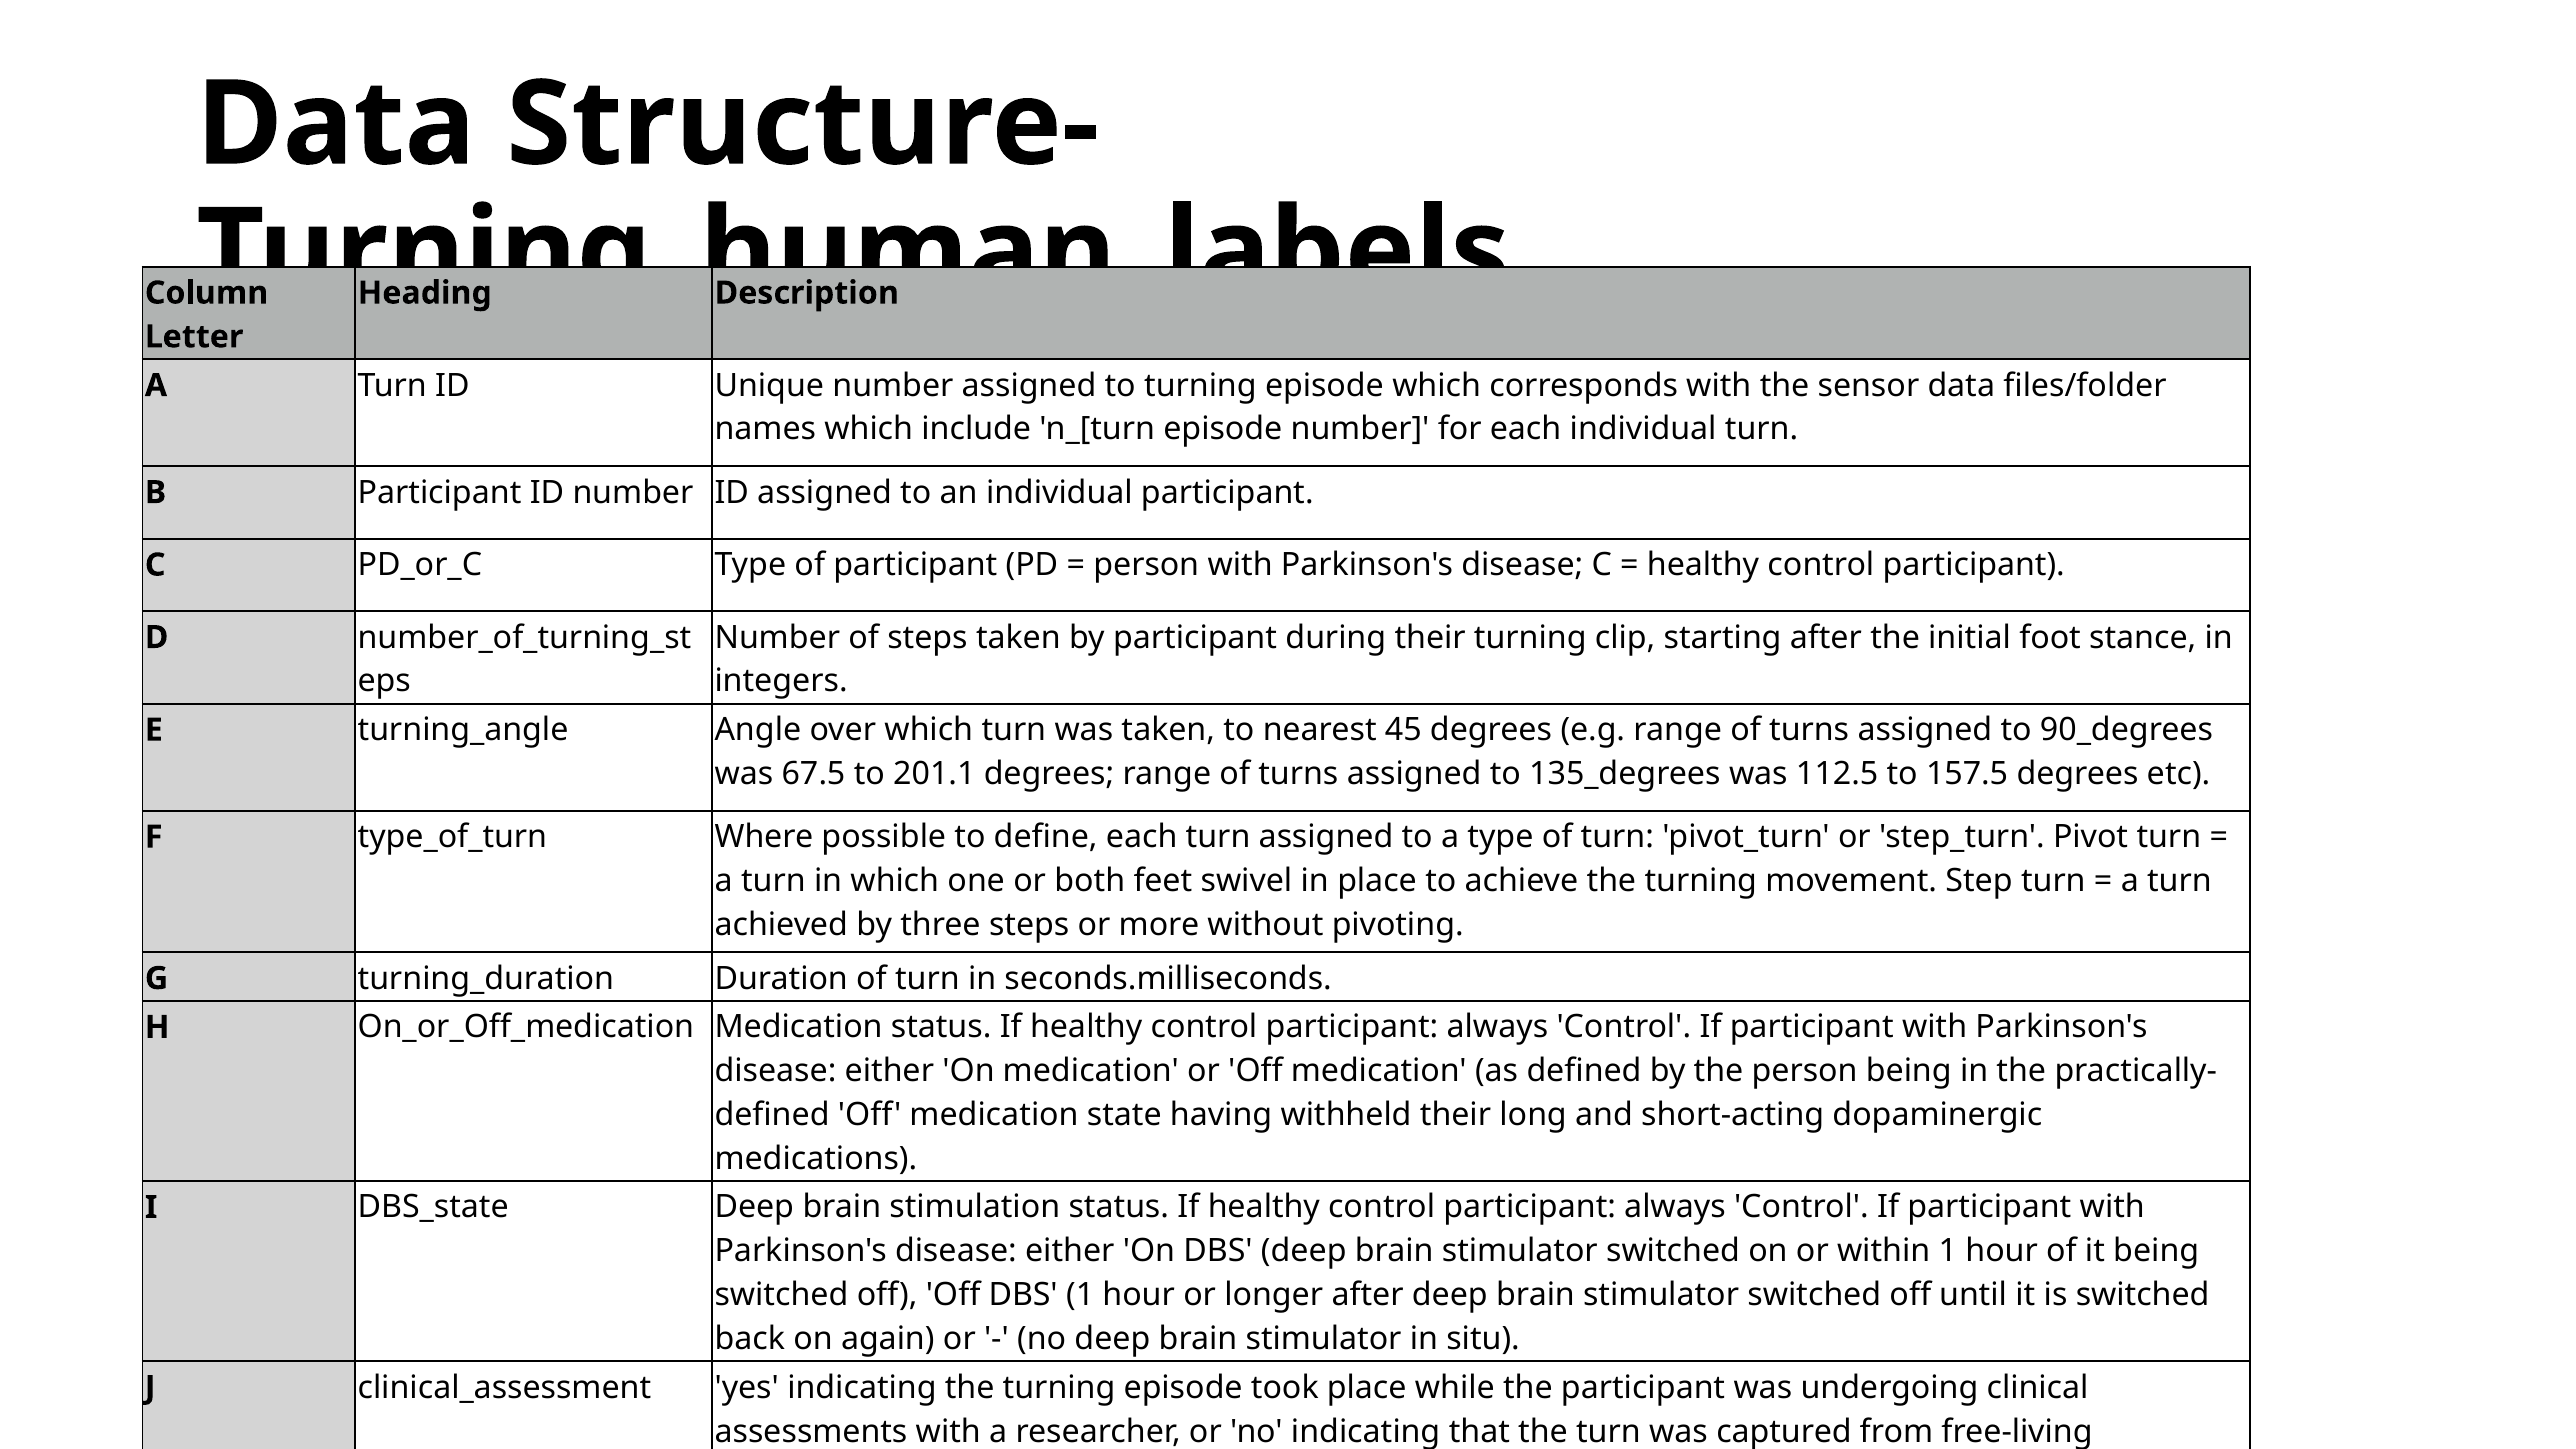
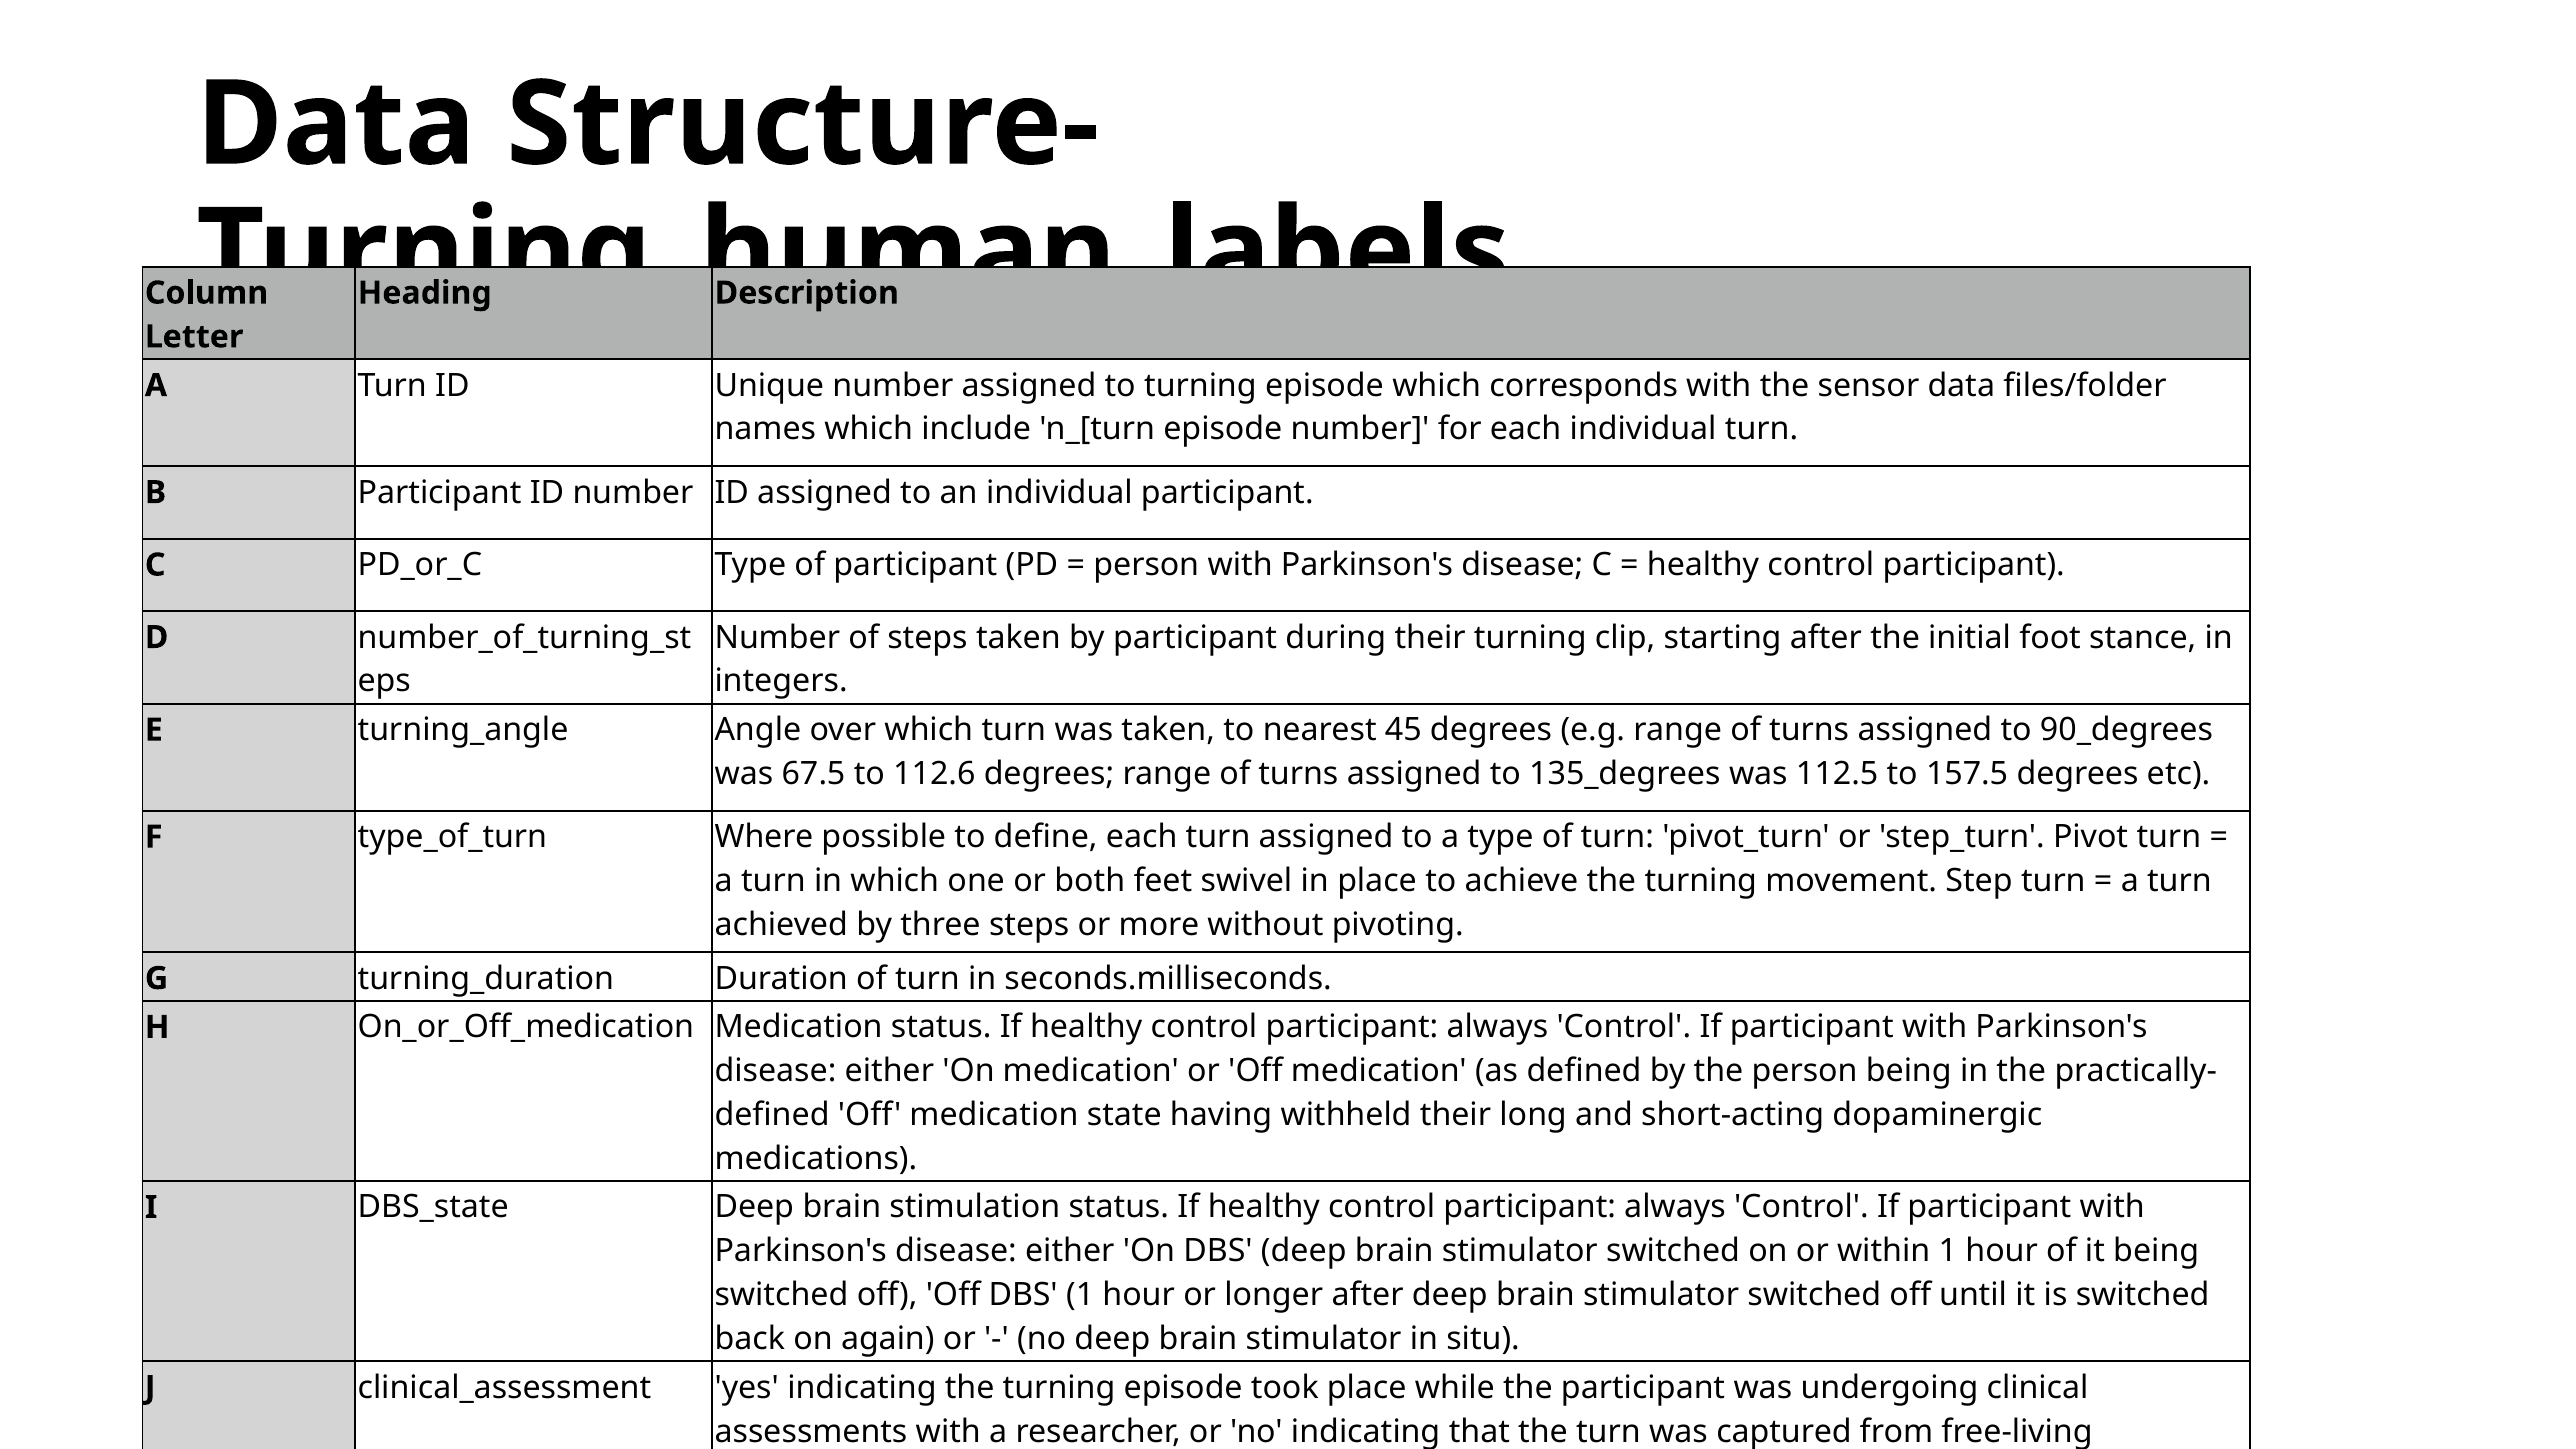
201.1: 201.1 -> 112.6 (934, 774)
